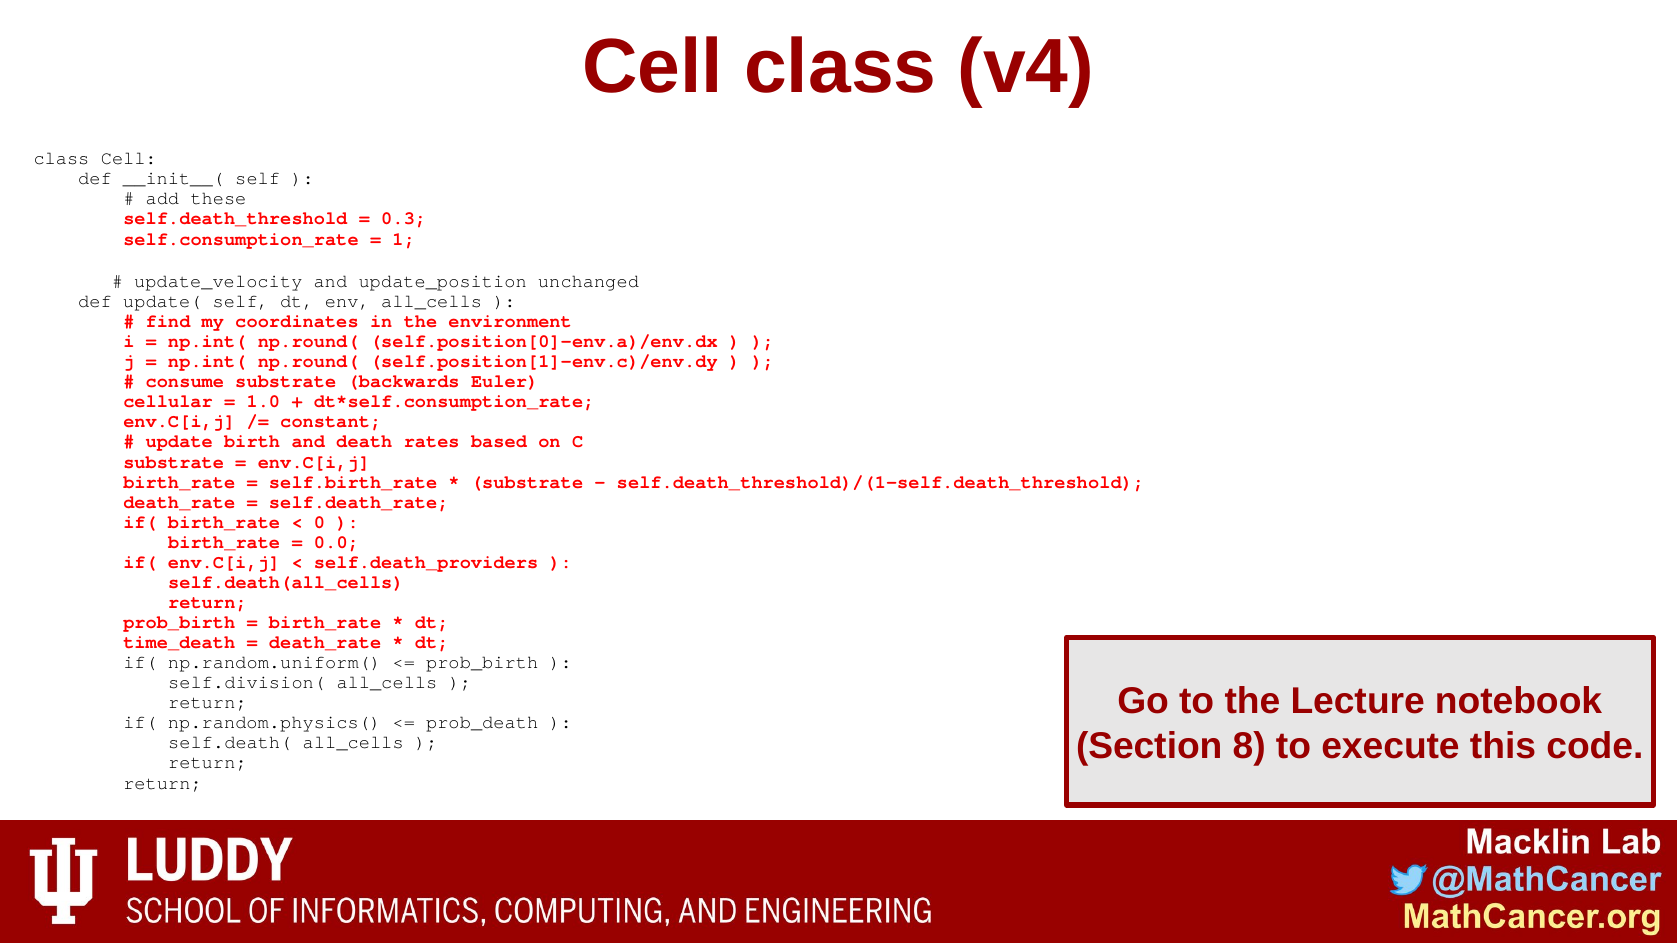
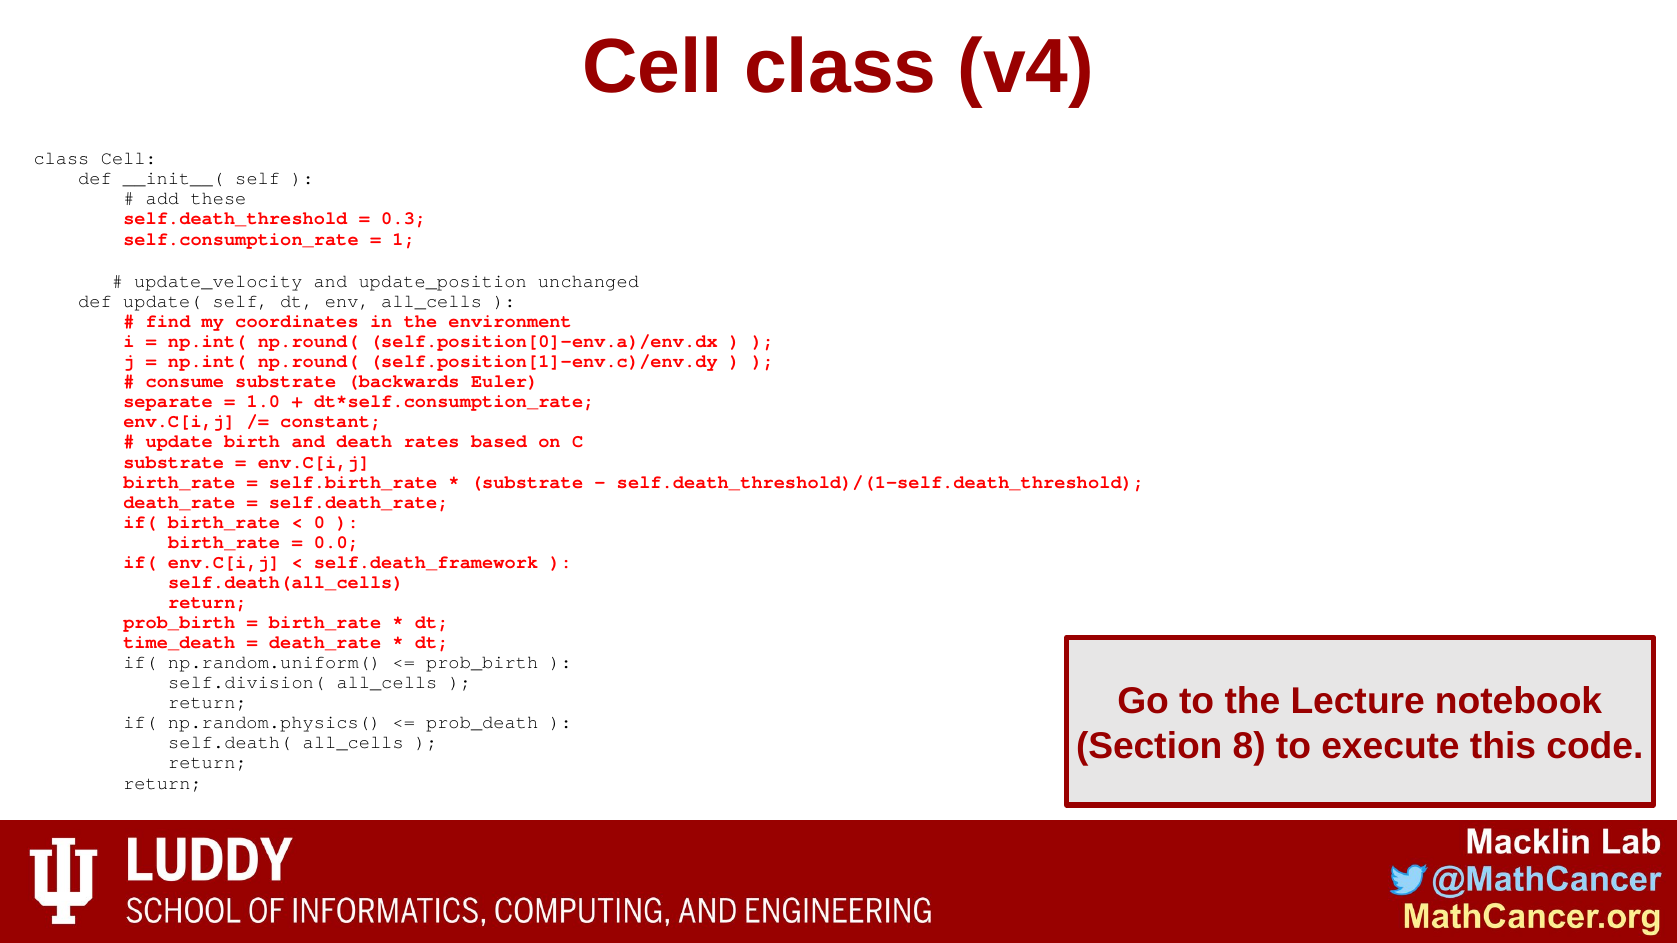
cellular: cellular -> separate (168, 402)
self.death_providers: self.death_providers -> self.death_framework (426, 562)
